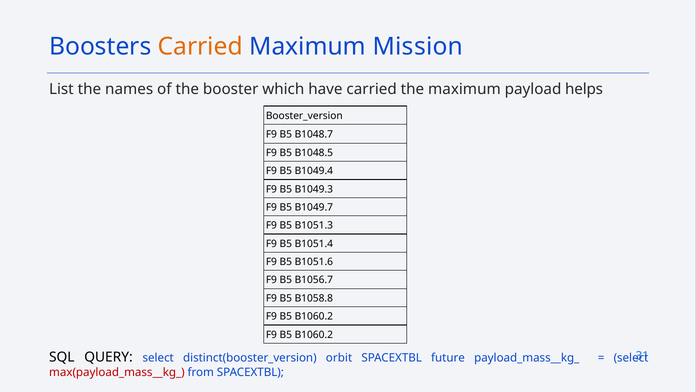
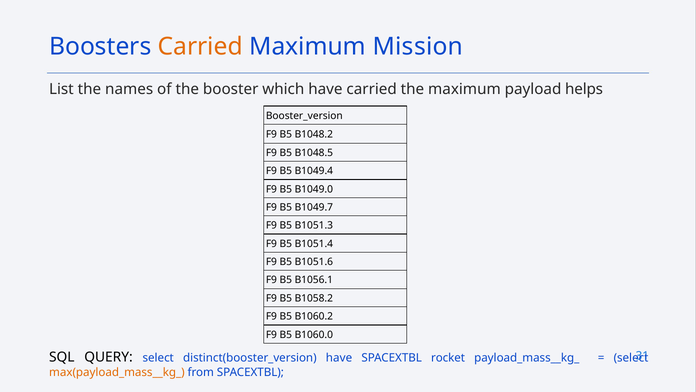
B1048.7: B1048.7 -> B1048.2 (314, 134)
B1049.3: B1049.3 -> B1049.0 (314, 189)
B1056.7: B1056.7 -> B1056.1 (314, 280)
B1058.8: B1058.8 -> B1058.2 (314, 298)
B1060.2: B1060.2 -> B1060.0 (314, 334)
distinct(booster_version orbit: orbit -> have (339, 357)
future: future -> rocket (448, 357)
max(payload_mass__kg_ colour: red -> orange (117, 372)
